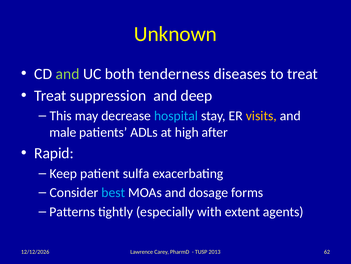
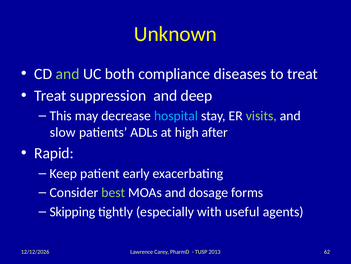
tenderness: tenderness -> compliance (174, 74)
visits colour: yellow -> light green (261, 116)
male: male -> slow (63, 132)
sulfa: sulfa -> early (136, 173)
best colour: light blue -> light green (113, 192)
Patterns: Patterns -> Skipping (72, 211)
extent: extent -> useful (242, 211)
